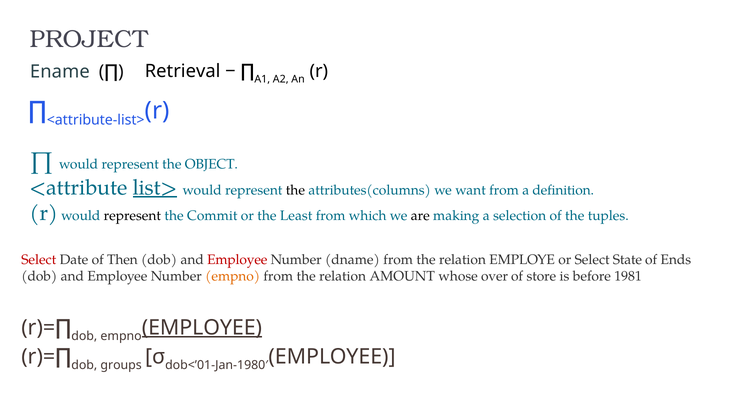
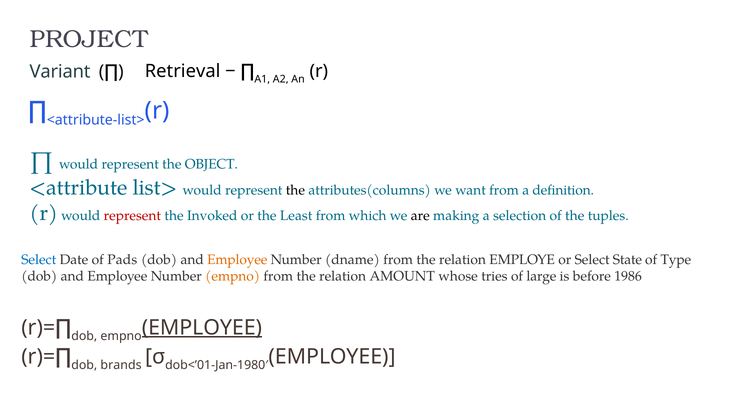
Ename: Ename -> Variant (60, 72)
list> underline: present -> none (155, 187)
represent colour: black -> red (132, 216)
Commit: Commit -> Invoked (212, 216)
Select colour: red -> blue (39, 260)
Then: Then -> Pads (122, 260)
Employee colour: red -> orange (237, 260)
Ends: Ends -> Type (676, 260)
over: over -> tries (494, 276)
store: store -> large (541, 276)
1981: 1981 -> 1986 (628, 276)
groups: groups -> brands (121, 365)
